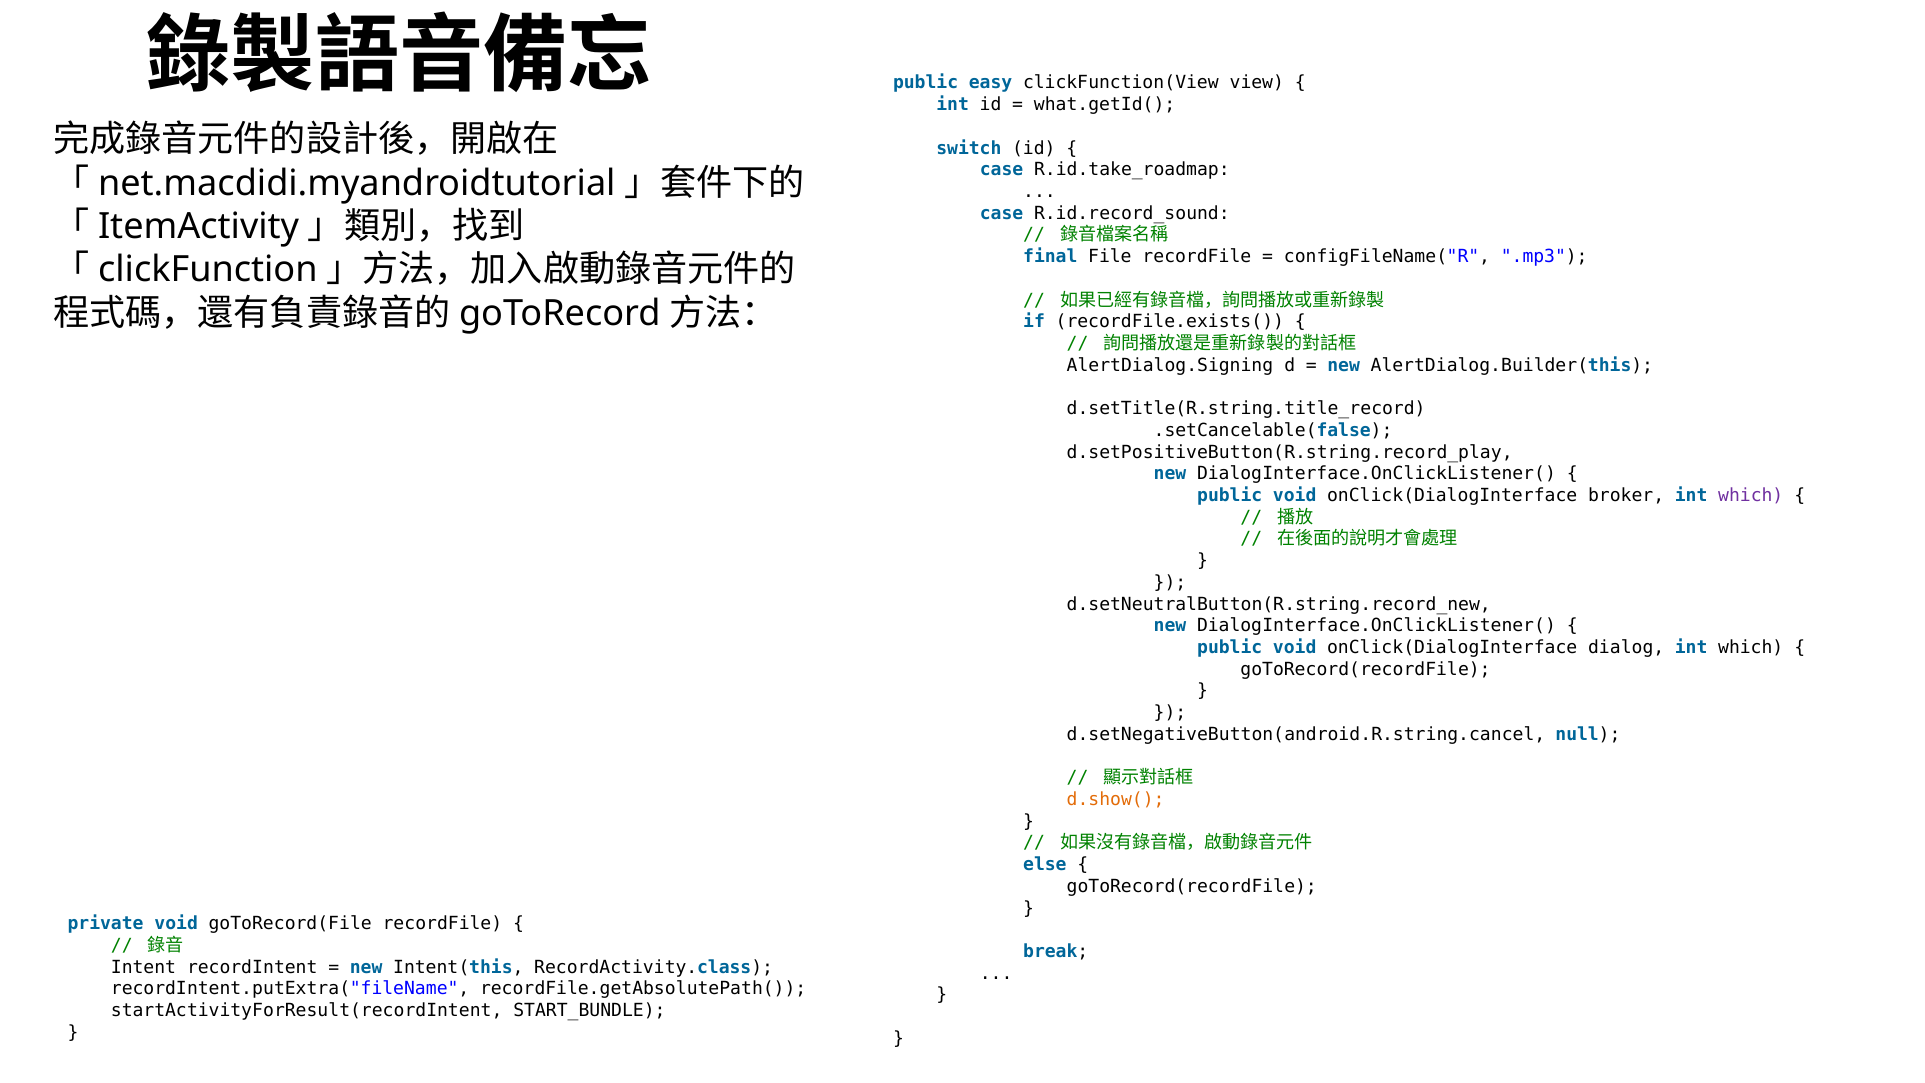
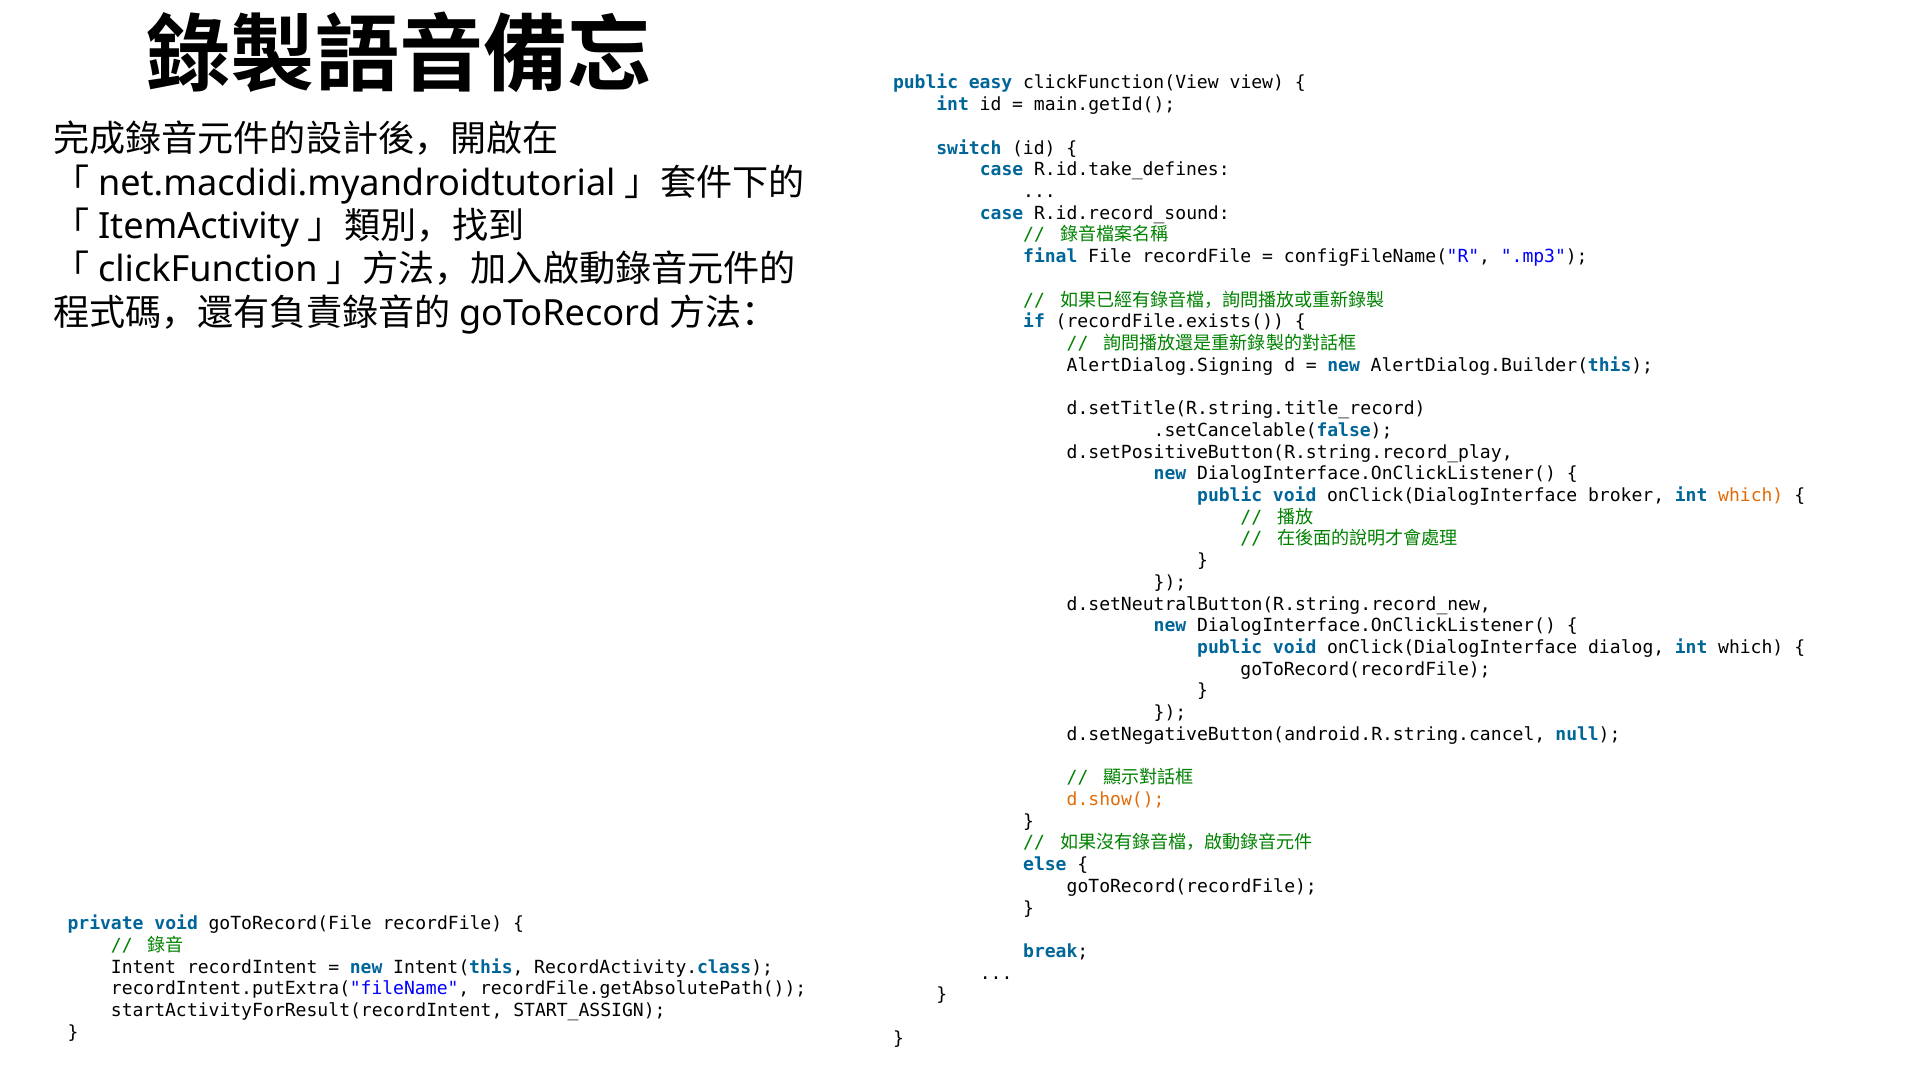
what.getId(: what.getId( -> main.getId( (1105, 105)
R.id.take_roadmap: R.id.take_roadmap -> R.id.take_defines (1132, 170)
which colour: purple -> orange (1751, 495)
START_BUNDLE: START_BUNDLE -> START_ASSIGN (589, 1011)
